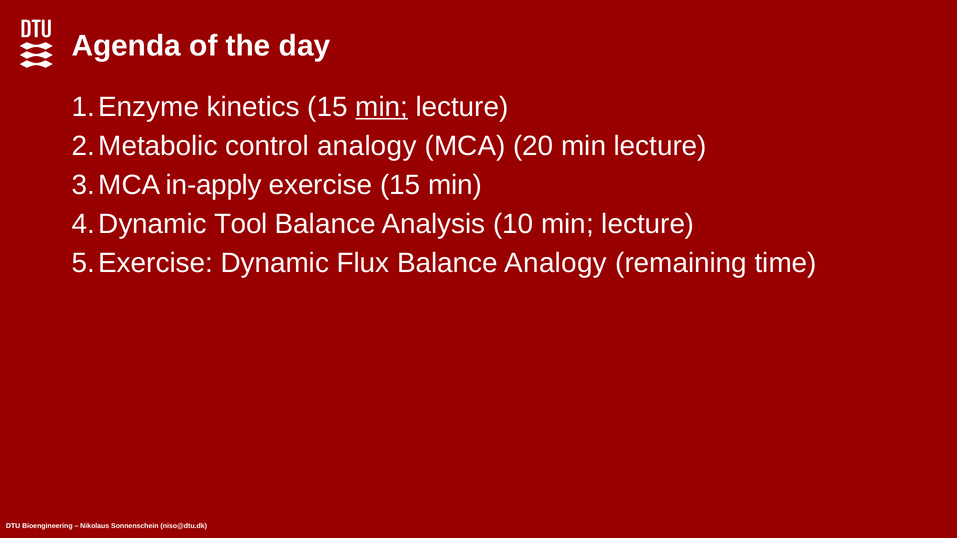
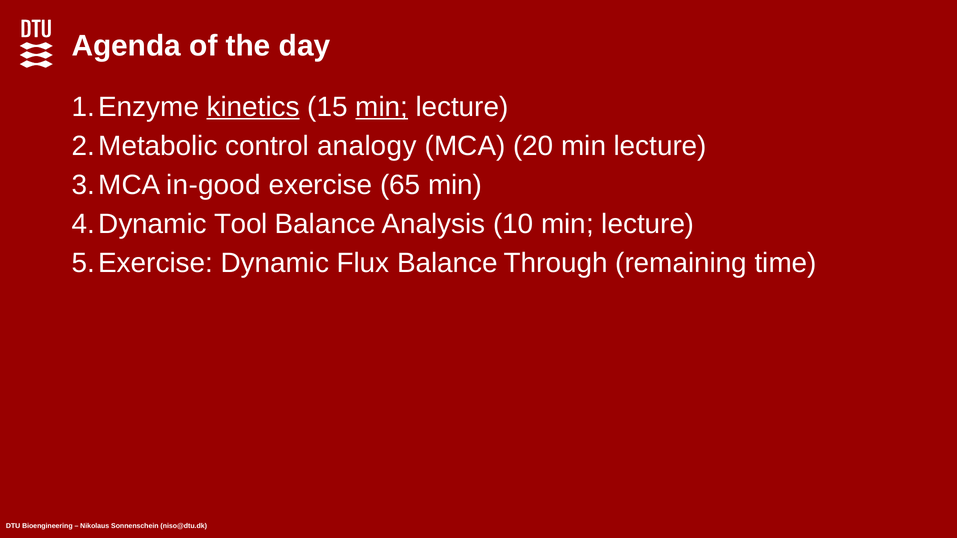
kinetics underline: none -> present (253, 107)
in-apply: in-apply -> in-good (214, 185)
exercise 15: 15 -> 65 (400, 185)
Balance Analogy: Analogy -> Through (556, 263)
